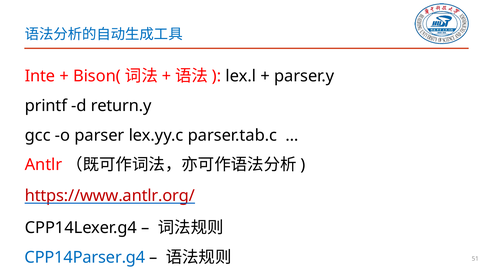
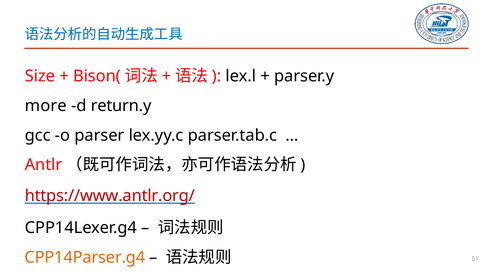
Inte: Inte -> Size (40, 76)
printf: printf -> more (46, 106)
CPP14Parser.g4 colour: blue -> orange (85, 258)
